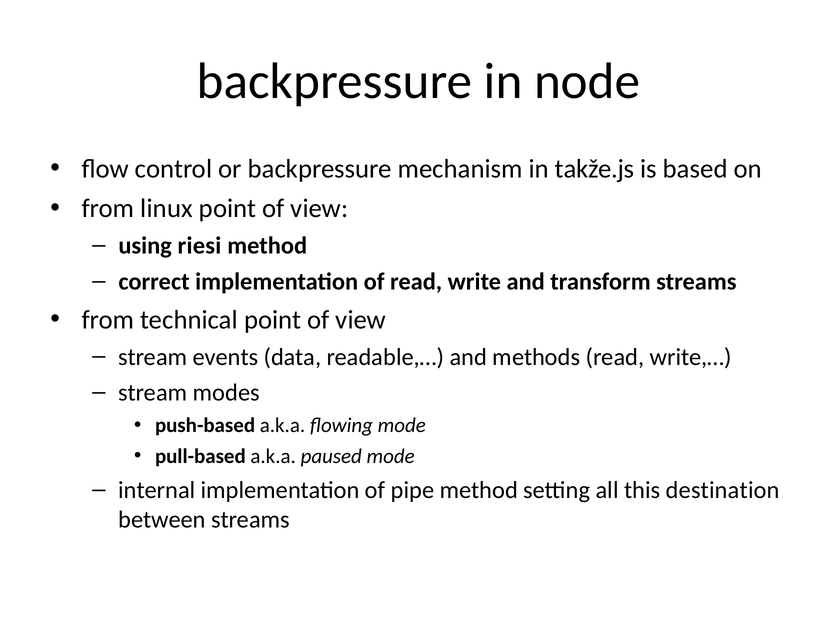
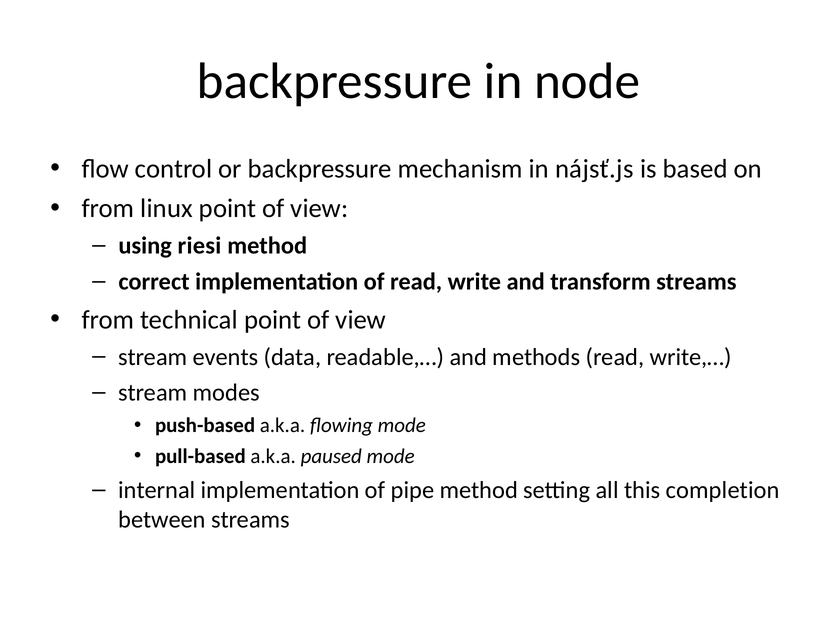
takže.js: takže.js -> nájsť.js (594, 169)
destination: destination -> completion (723, 490)
